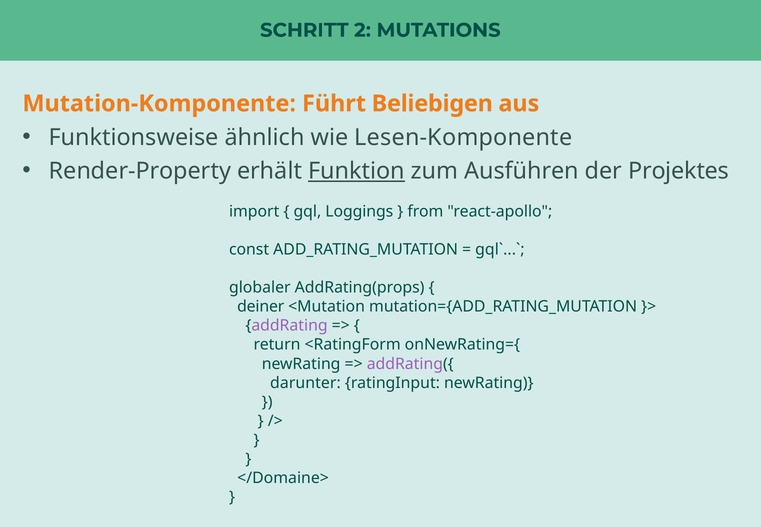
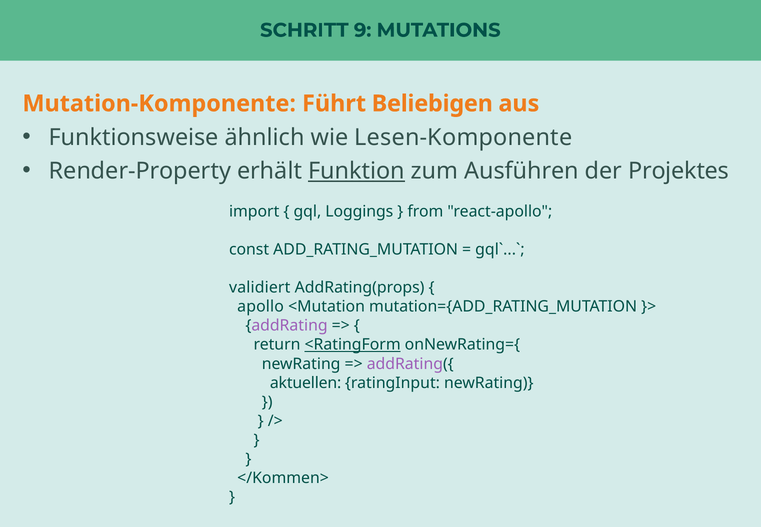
2: 2 -> 9 (363, 30)
globaler: globaler -> validiert (260, 288)
deiner: deiner -> apollo (261, 307)
<RatingForm underline: none -> present (353, 345)
darunter: darunter -> aktuellen (306, 383)
</Domaine>: </Domaine> -> </Kommen> (283, 478)
